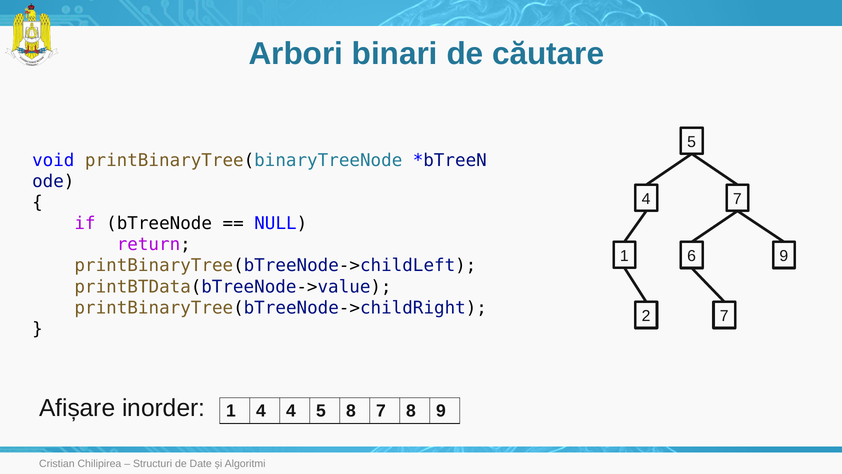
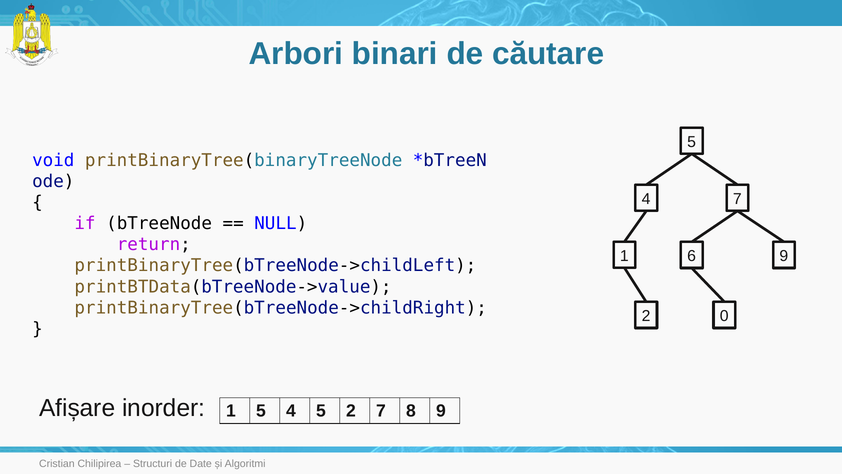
2 7: 7 -> 0 (724, 316)
1 4: 4 -> 5 (261, 411)
5 8: 8 -> 2 (351, 411)
